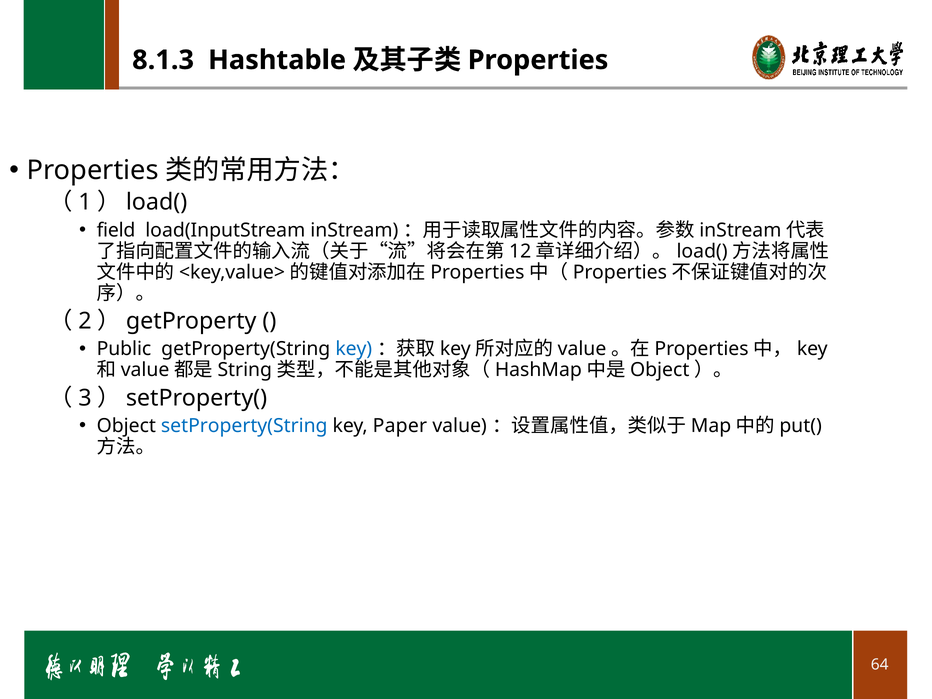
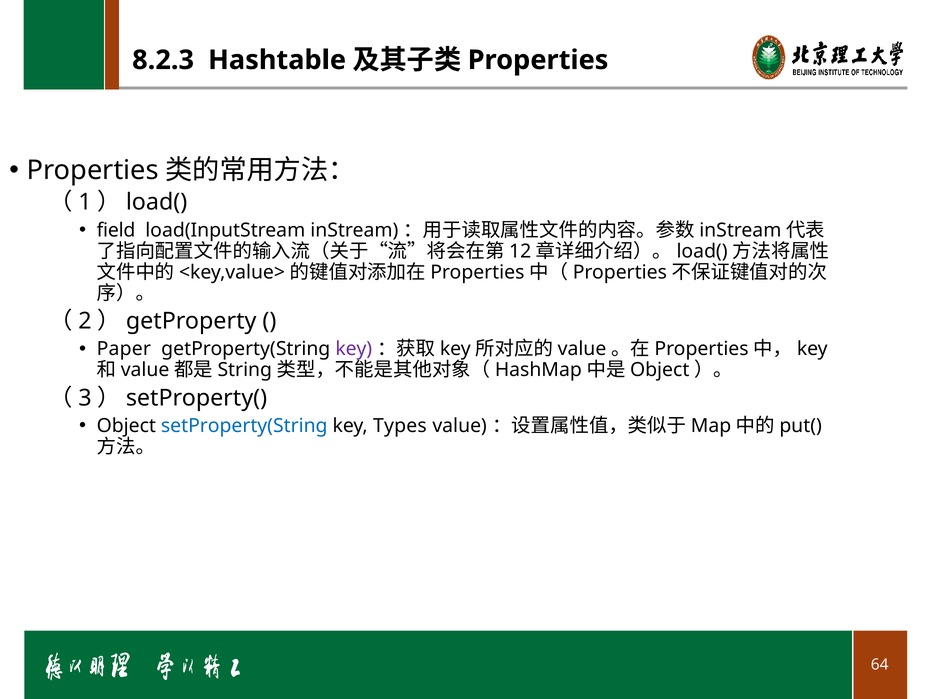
8.1.3: 8.1.3 -> 8.2.3 (163, 60)
Public: Public -> Paper (124, 349)
key colour: blue -> purple (354, 349)
Paper: Paper -> Types (400, 426)
